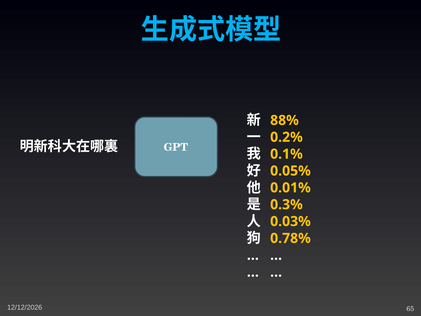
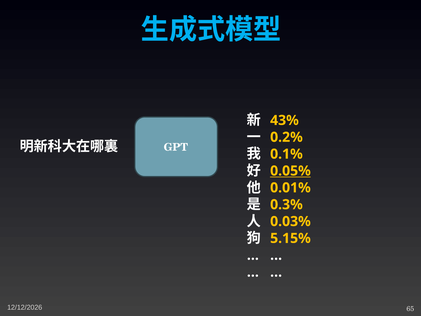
88%: 88% -> 43% (284, 120)
0.05% underline: none -> present (290, 171)
0.78%: 0.78% -> 5.15% (290, 238)
